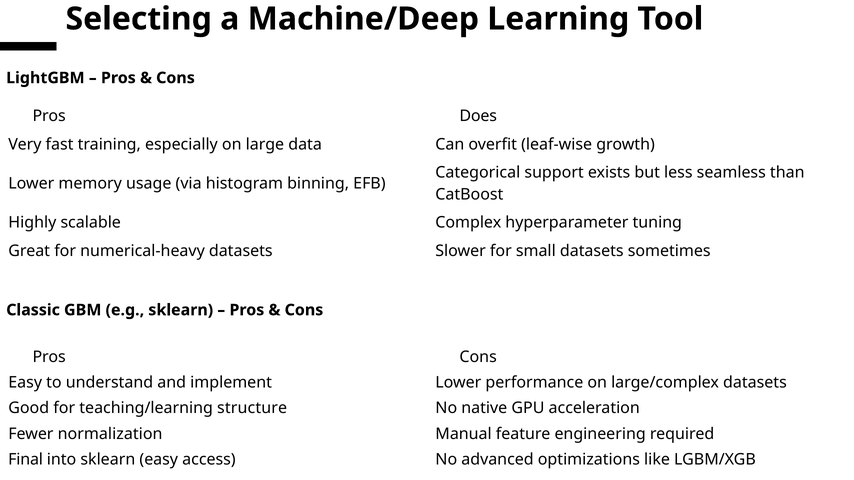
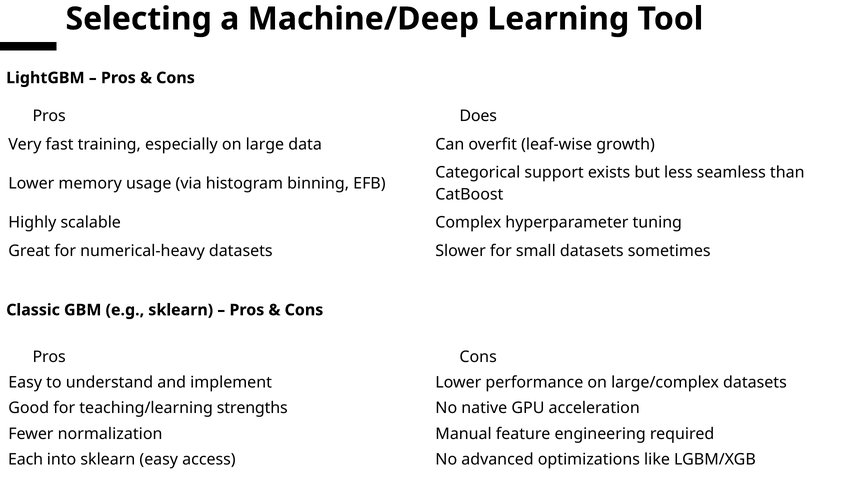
structure: structure -> strengths (252, 408)
Final: Final -> Each (26, 460)
